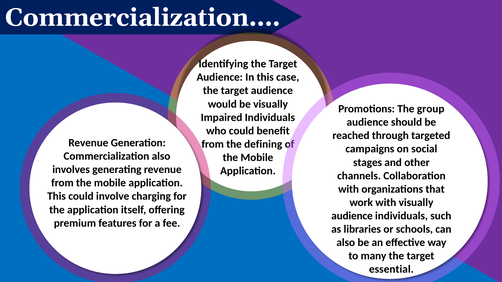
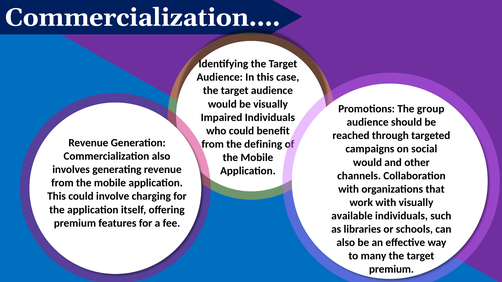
stages: stages -> would (368, 163)
audience: audience -> available (352, 216)
essential: essential -> premium (391, 270)
